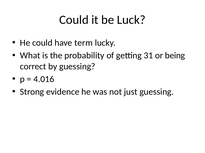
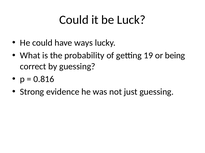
term: term -> ways (84, 43)
31: 31 -> 19 (148, 56)
4.016: 4.016 -> 0.816 (44, 79)
